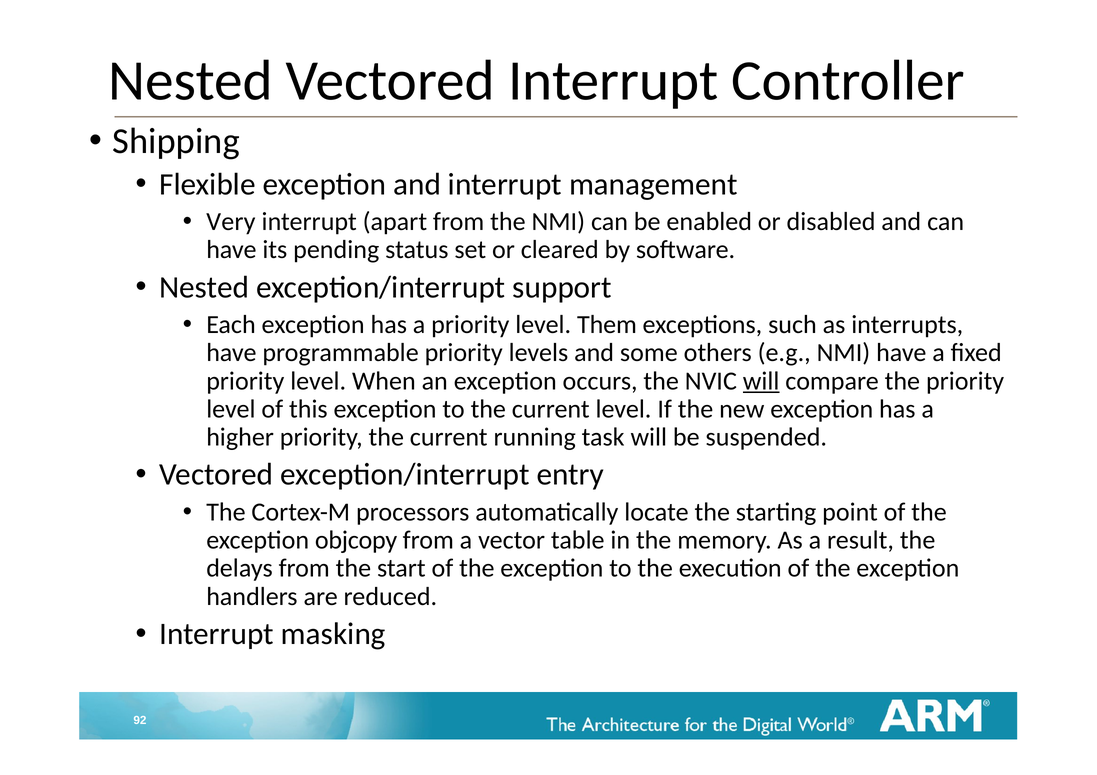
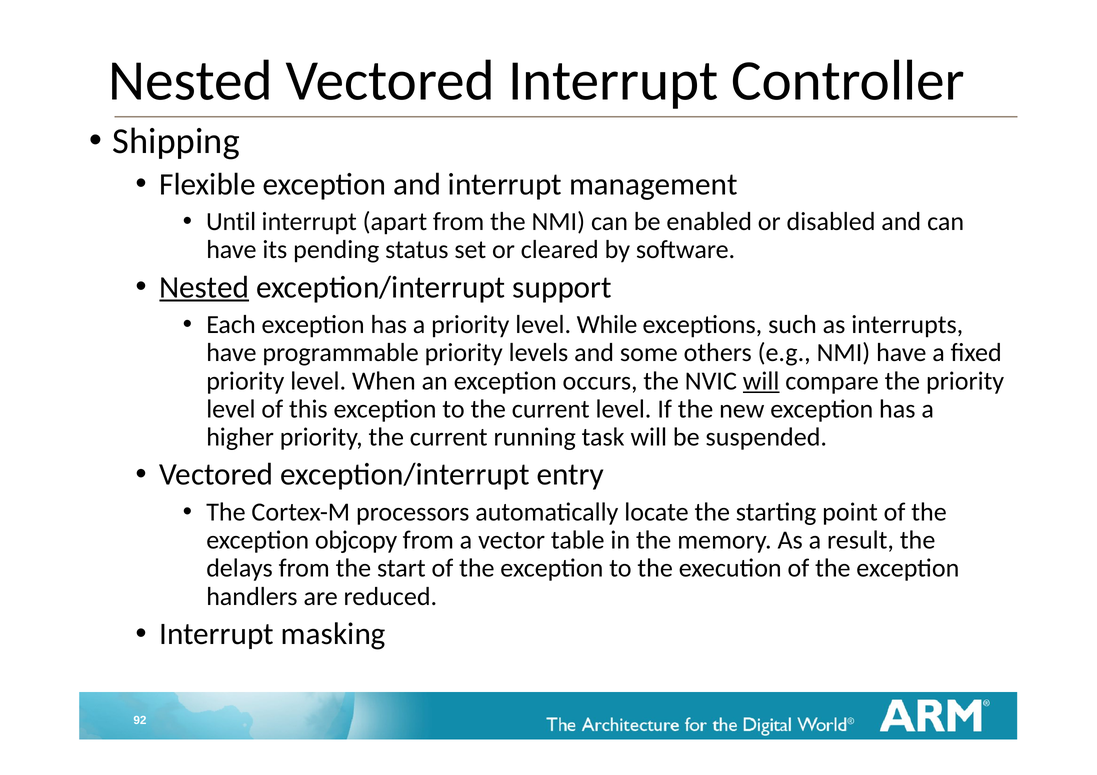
Very: Very -> Until (231, 222)
Nested underline: none -> present (204, 287)
Them: Them -> While (607, 325)
